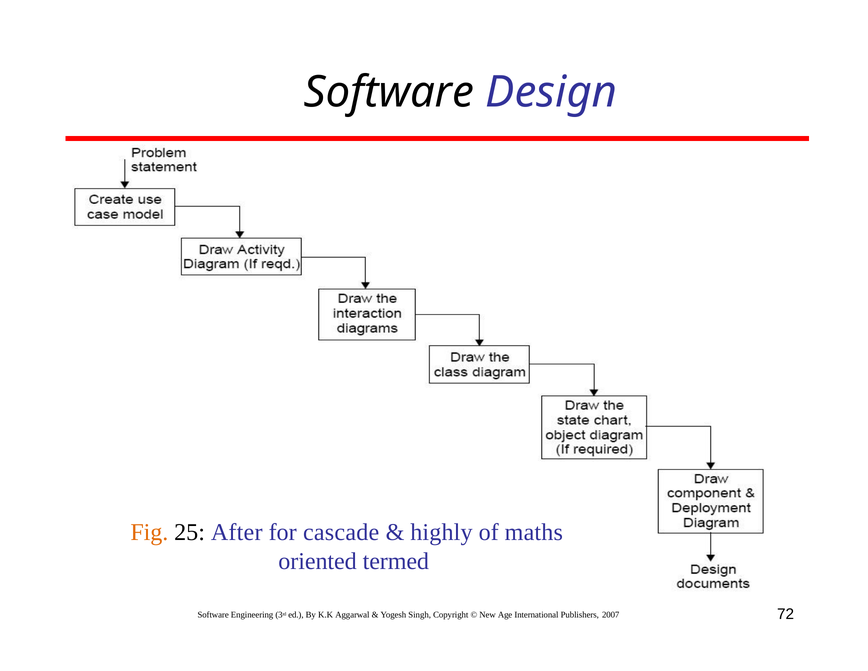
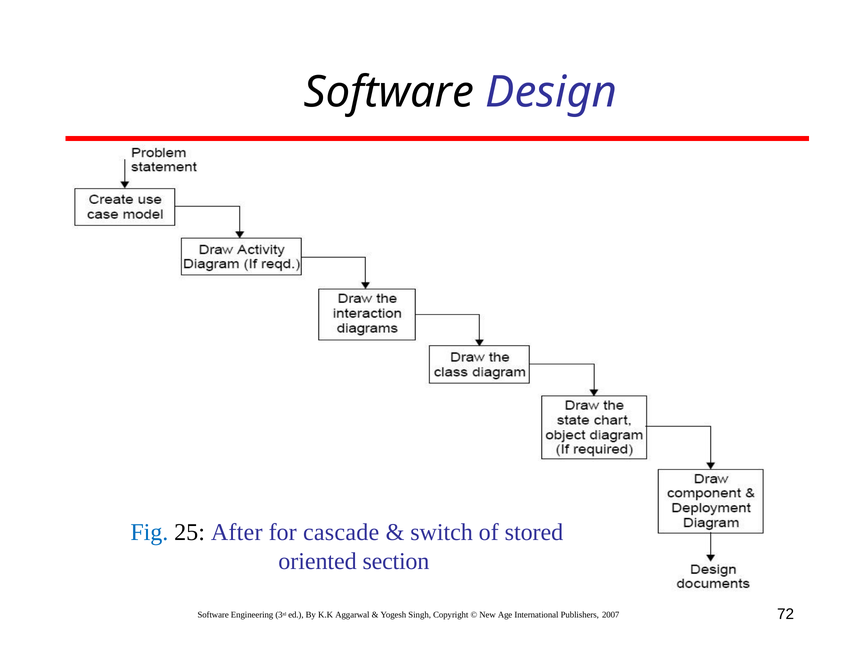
Fig colour: orange -> blue (149, 532)
highly: highly -> switch (442, 532)
maths: maths -> stored (534, 532)
termed: termed -> section (396, 561)
